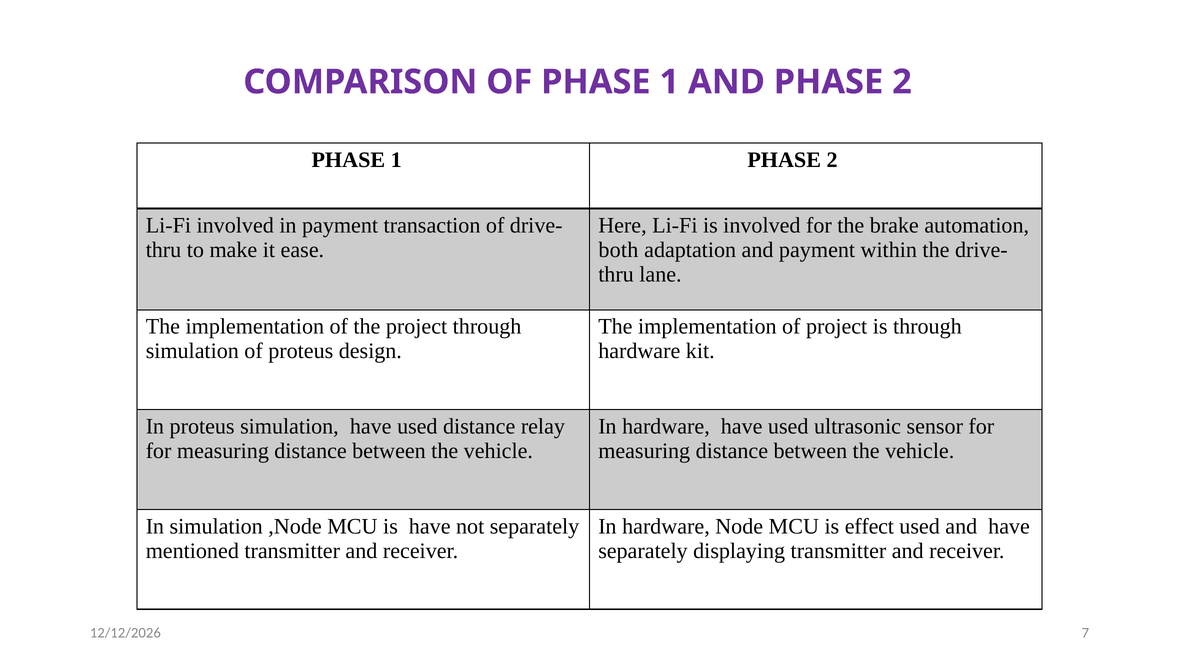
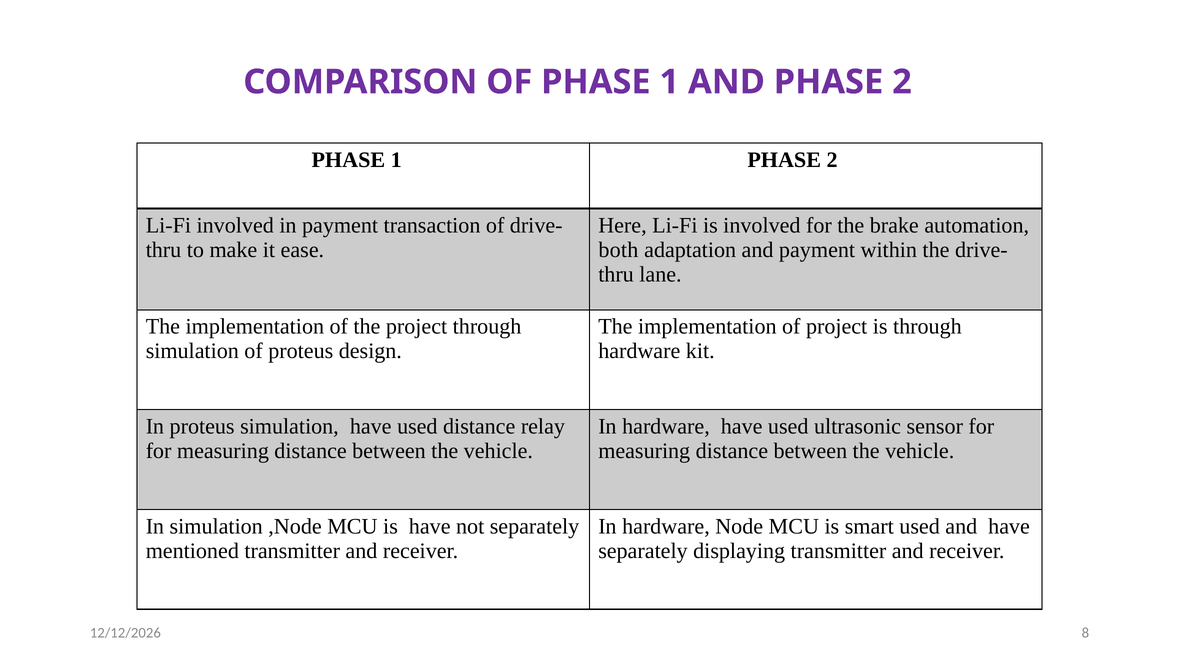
effect: effect -> smart (869, 526)
7: 7 -> 8 (1085, 633)
